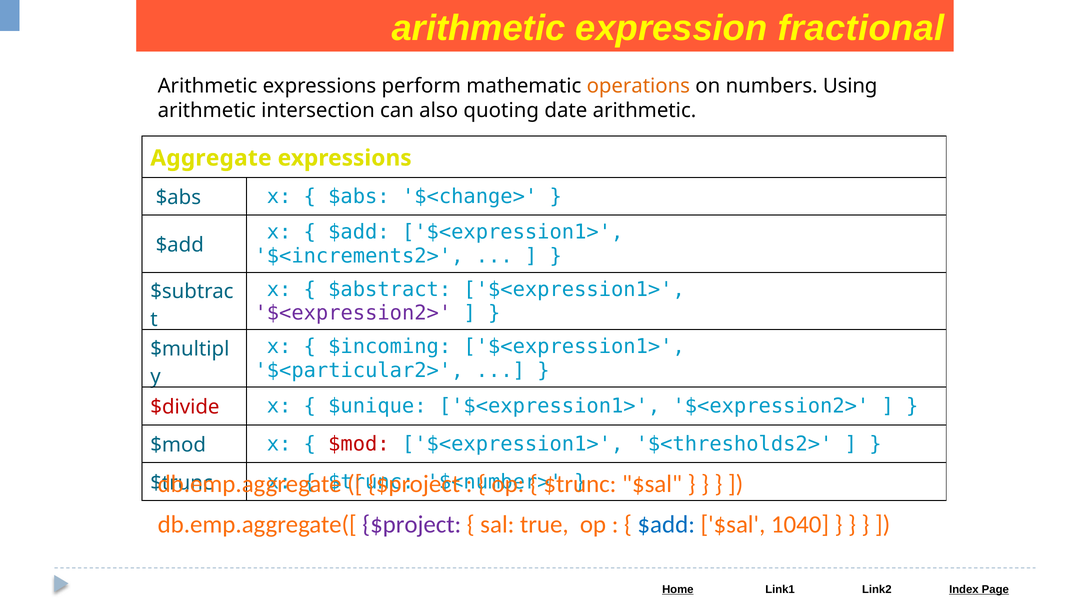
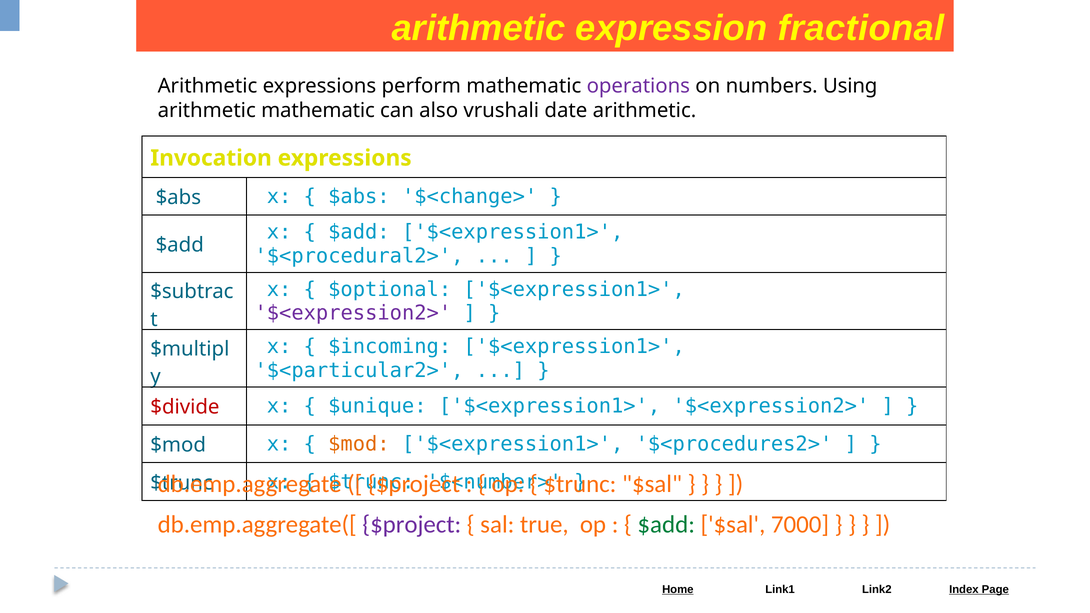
operations colour: orange -> purple (638, 86)
arithmetic intersection: intersection -> mathematic (318, 110)
quoting: quoting -> vrushali (501, 110)
Aggregate: Aggregate -> Invocation (211, 158)
$<increments2>: $<increments2> -> $<procedural2> (359, 256)
$abstract: $abstract -> $optional (390, 290)
$mod colour: red -> orange (359, 444)
$<thresholds2>: $<thresholds2> -> $<procedures2> (734, 444)
$add colour: blue -> green (666, 525)
1040: 1040 -> 7000 (800, 525)
